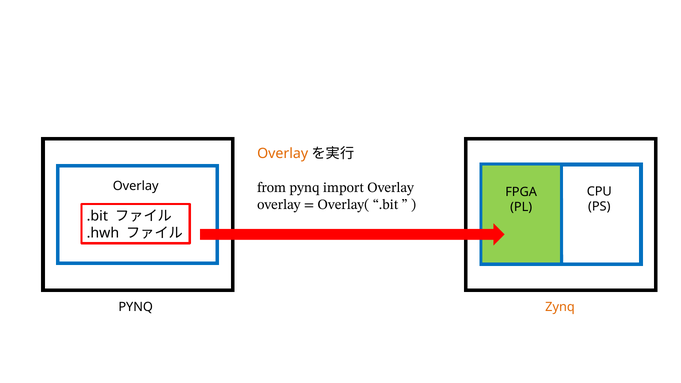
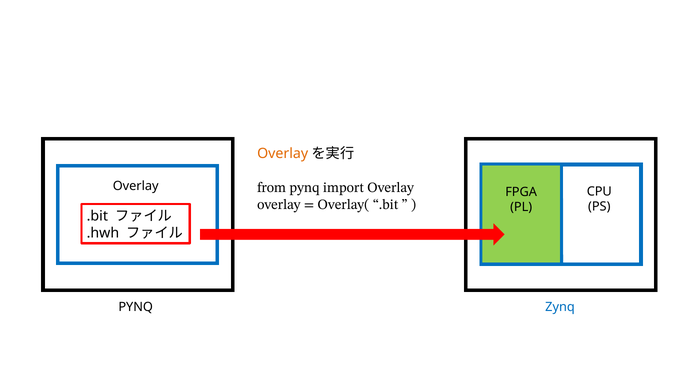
Zynq colour: orange -> blue (560, 307)
